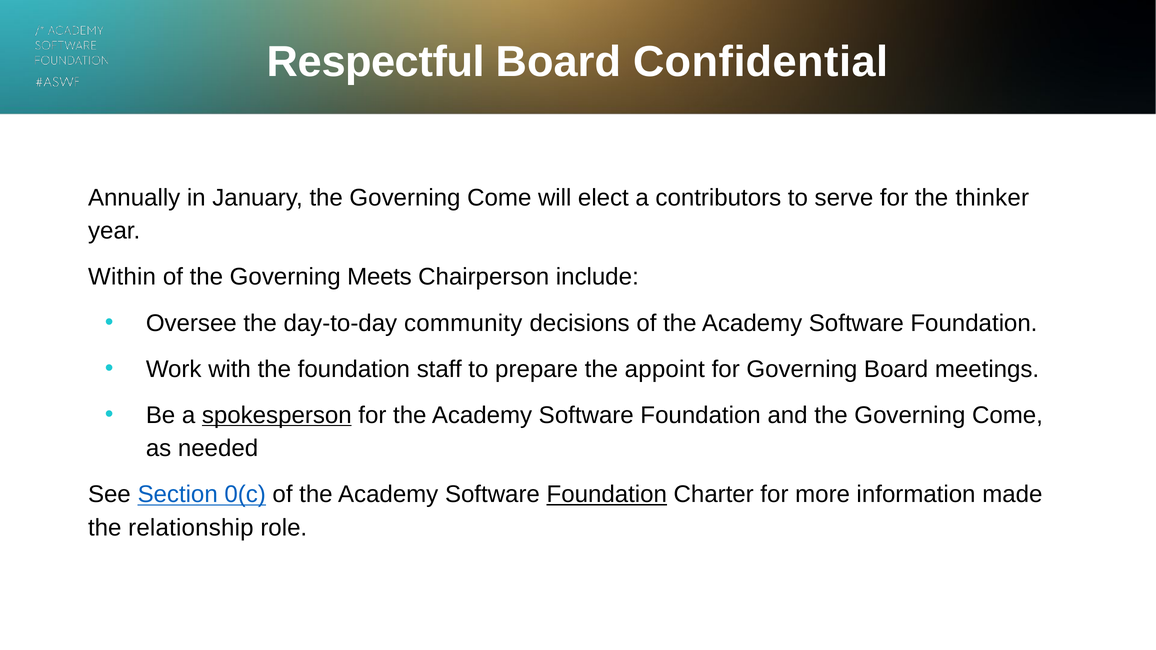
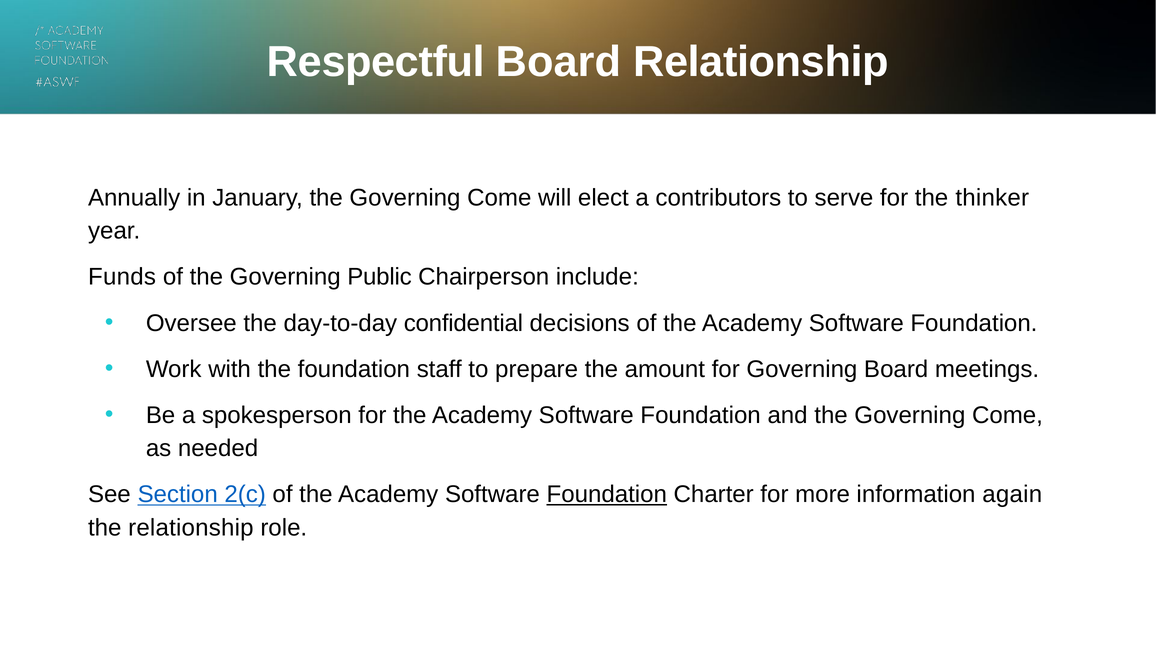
Board Confidential: Confidential -> Relationship (761, 62)
Within: Within -> Funds (122, 277)
Meets: Meets -> Public (379, 277)
community: community -> confidential (463, 323)
appoint: appoint -> amount (665, 369)
spokesperson underline: present -> none (277, 415)
0(c: 0(c -> 2(c (245, 495)
made: made -> again (1012, 495)
